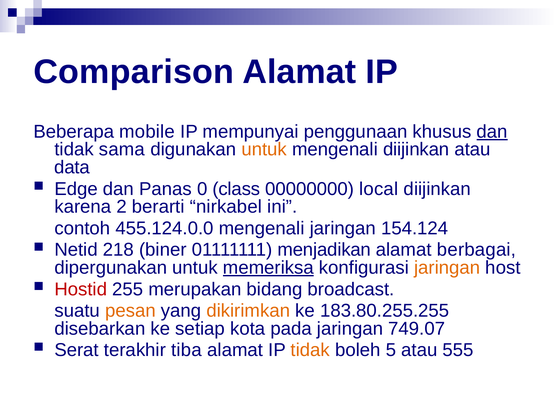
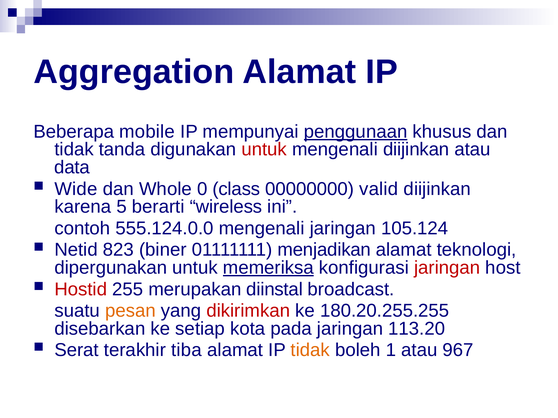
Comparison: Comparison -> Aggregation (134, 72)
penggunaan underline: none -> present (356, 132)
dan underline: present -> none (492, 132)
sama: sama -> tanda (122, 150)
untuk colour: orange -> red (264, 150)
Edge: Edge -> Wide (76, 189)
Panas: Panas -> Whole (165, 189)
local: local -> valid (379, 189)
2: 2 -> 5 (122, 207)
nirkabel: nirkabel -> wireless (226, 207)
455.124.0.0: 455.124.0.0 -> 555.124.0.0 (165, 229)
154.124: 154.124 -> 105.124 (415, 229)
218: 218 -> 823 (118, 250)
berbagai: berbagai -> teknologi (477, 250)
jaringan colour: orange -> red (447, 268)
bidang: bidang -> diinstal (275, 290)
dikirimkan colour: orange -> red (248, 311)
183.80.255.255: 183.80.255.255 -> 180.20.255.255 (385, 311)
749.07: 749.07 -> 113.20 (417, 329)
5: 5 -> 1 (391, 351)
555: 555 -> 967 (458, 351)
